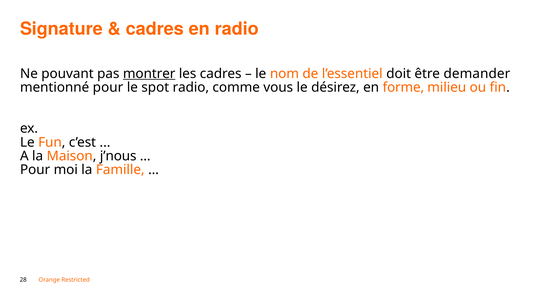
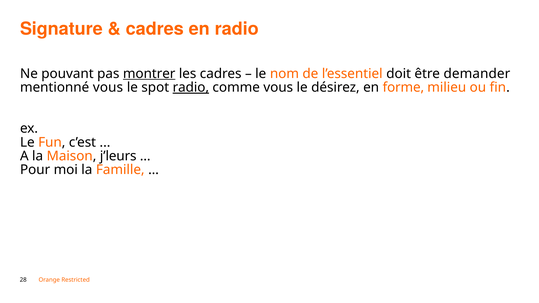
mentionné pour: pour -> vous (108, 87)
radio underline: none -> present (191, 87)
j’nous: j’nous -> j’leurs (118, 156)
